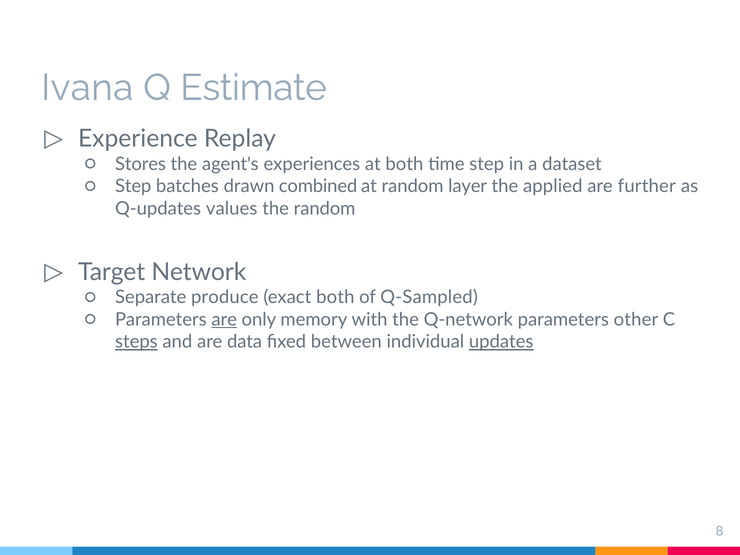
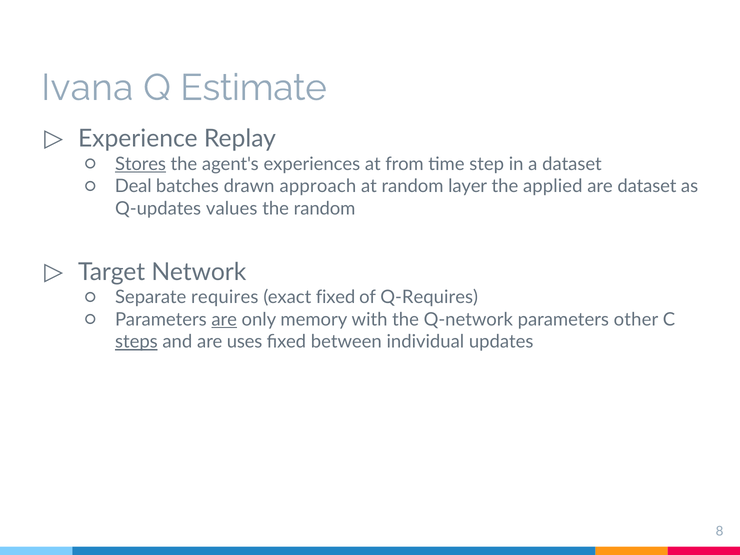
Stores underline: none -> present (141, 164)
at both: both -> from (405, 164)
Step: Step -> Deal (133, 186)
combined: combined -> approach (318, 186)
are further: further -> dataset (647, 186)
produce: produce -> requires (225, 297)
exact both: both -> fixed (336, 297)
Q-Sampled: Q-Sampled -> Q-Requires (429, 297)
data: data -> uses (245, 342)
updates underline: present -> none (501, 342)
